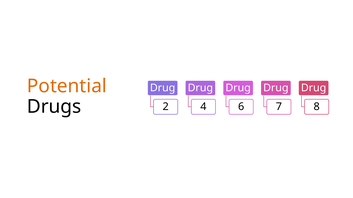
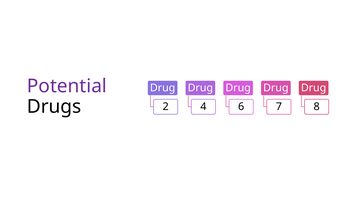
Potential colour: orange -> purple (67, 86)
